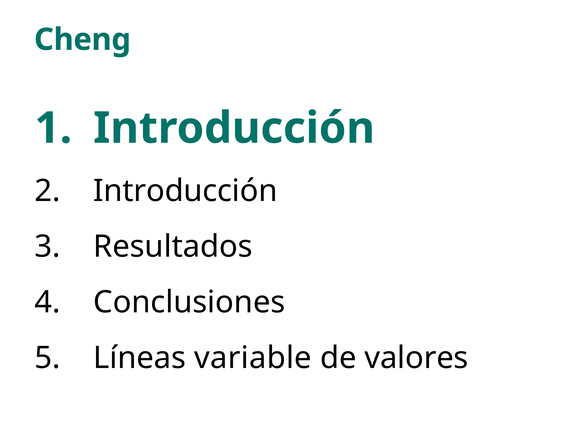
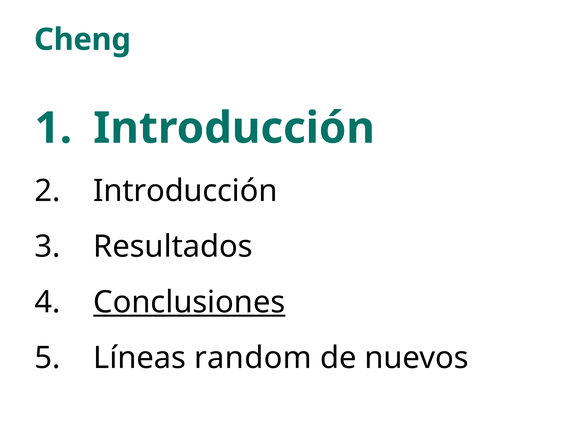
Conclusiones underline: none -> present (189, 302)
variable: variable -> random (253, 358)
valores: valores -> nuevos (417, 358)
